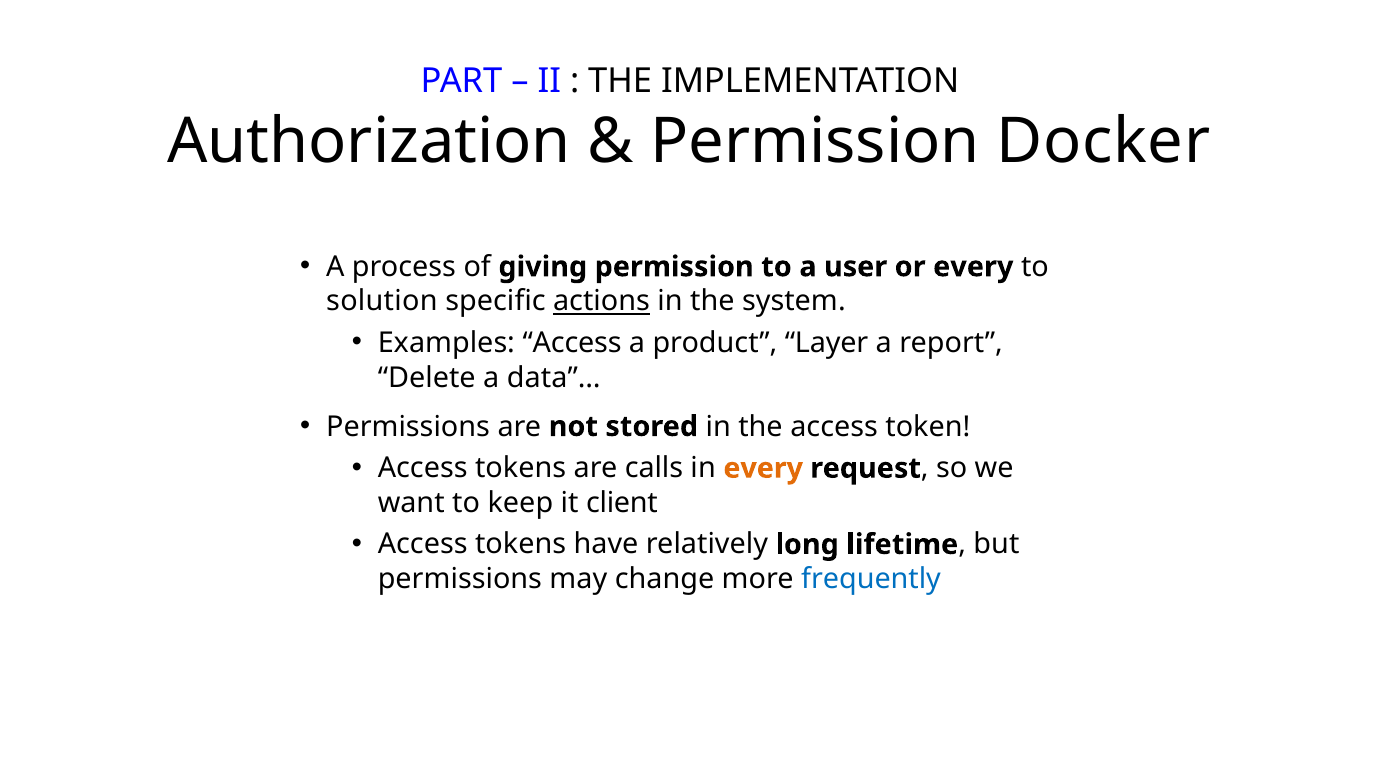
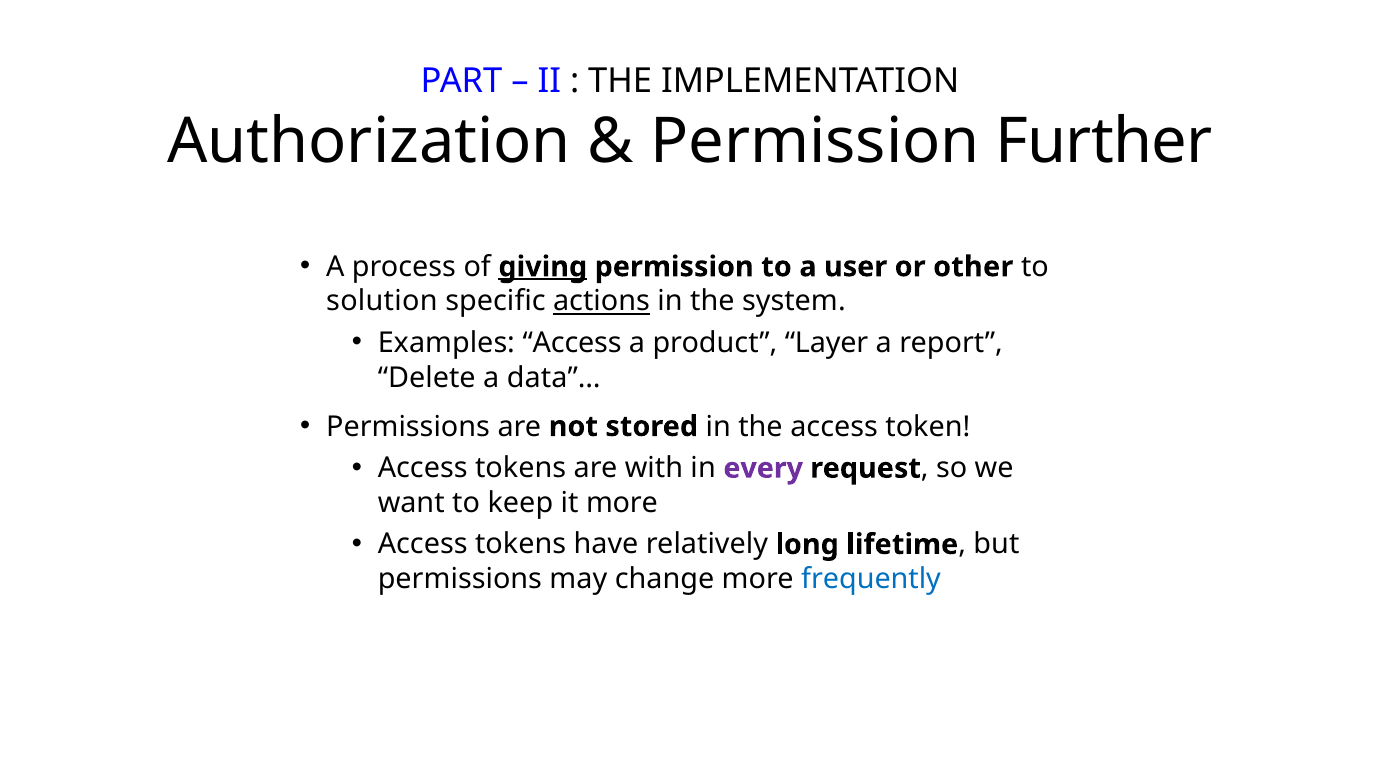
Docker: Docker -> Further (1104, 141)
giving underline: none -> present (543, 267)
or every: every -> other (973, 267)
calls: calls -> with (654, 468)
every colour: orange -> purple (763, 468)
it client: client -> more (622, 503)
